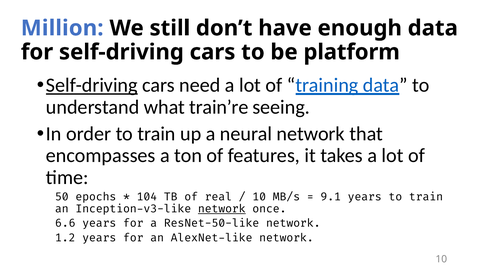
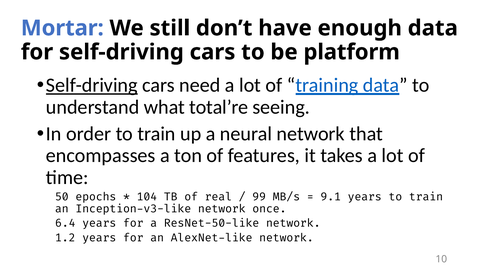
Million: Million -> Mortar (62, 28)
train’re: train’re -> total’re (219, 107)
10: 10 -> 99 (259, 197)
network underline: present -> none (222, 209)
6.6: 6.6 -> 6.4 (65, 223)
